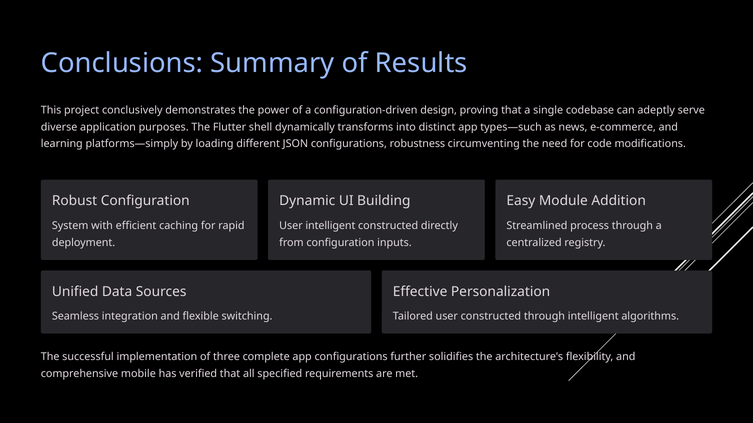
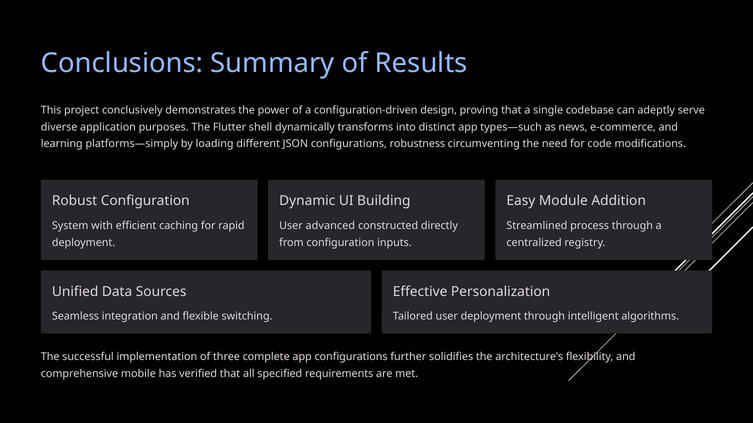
User intelligent: intelligent -> advanced (330, 226)
user constructed: constructed -> deployment (491, 317)
